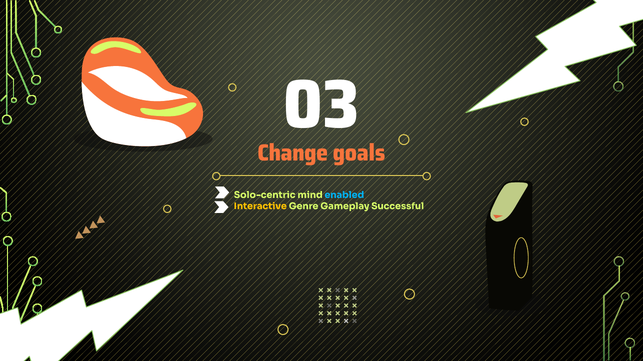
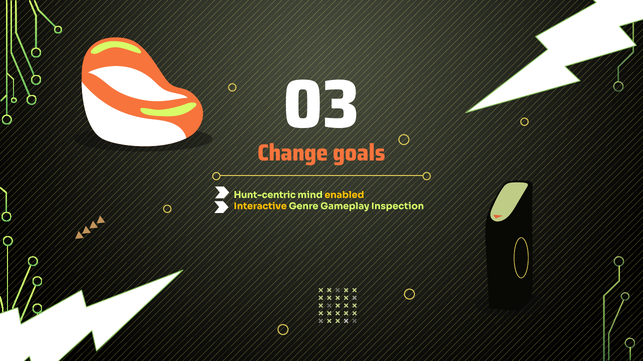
Solo-centric: Solo-centric -> Hunt-centric (265, 195)
enabled colour: light blue -> yellow (344, 195)
Successful: Successful -> Inspection (398, 206)
